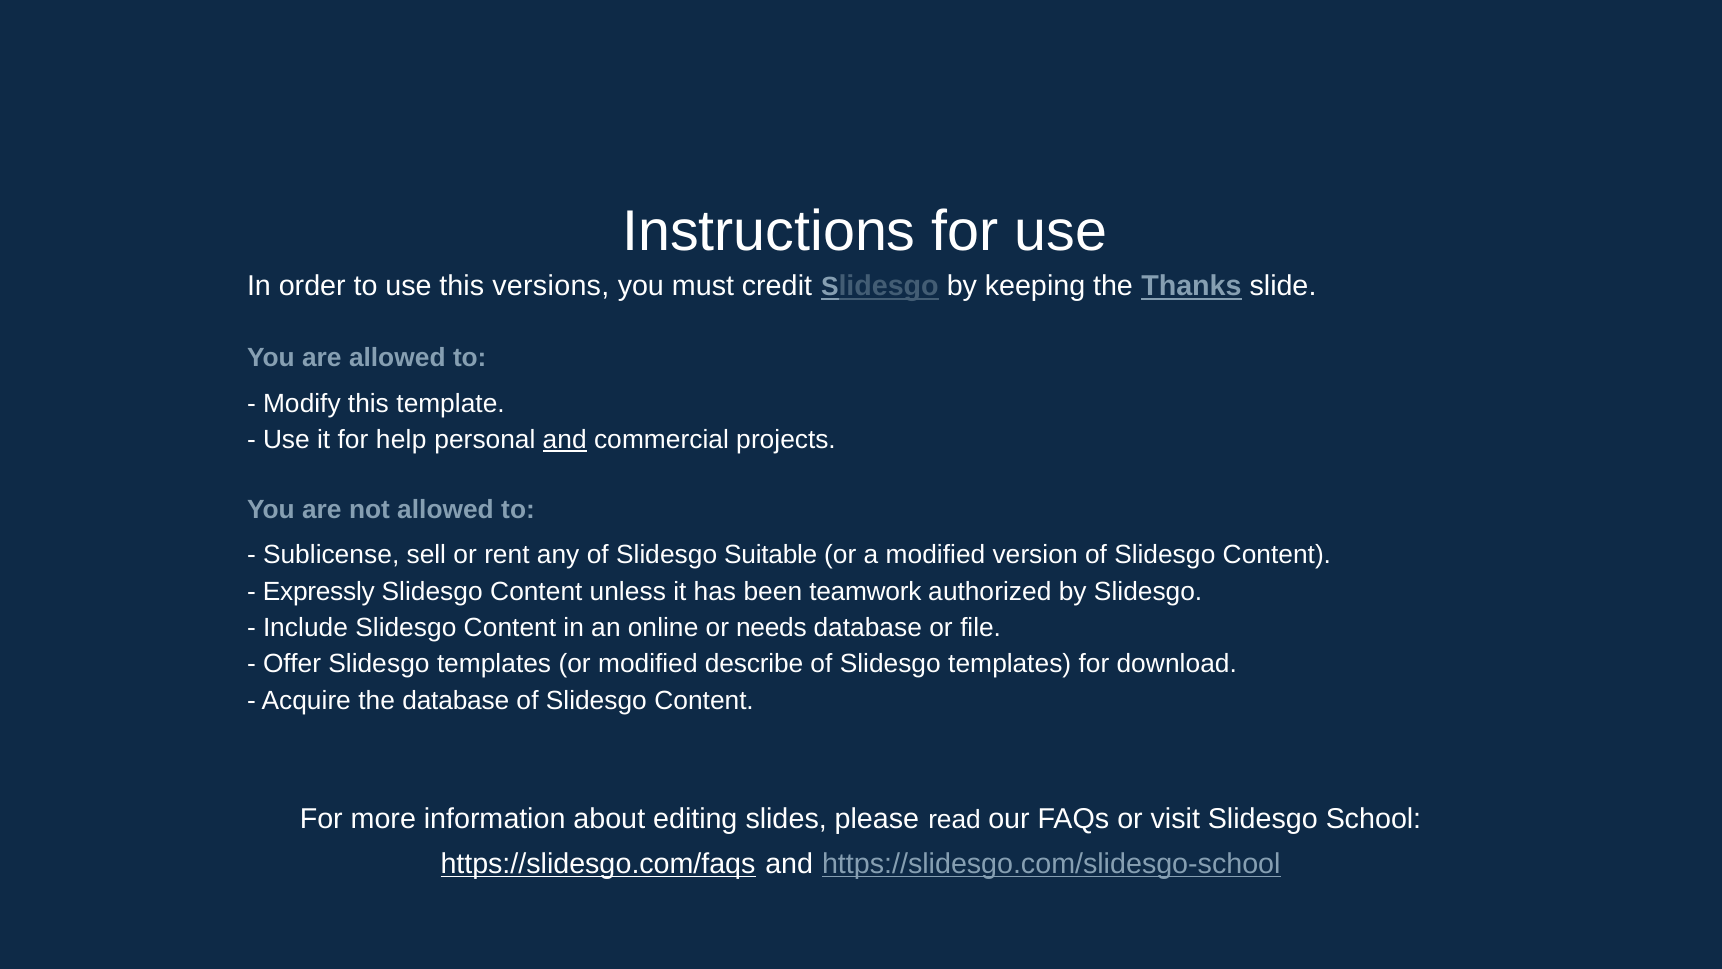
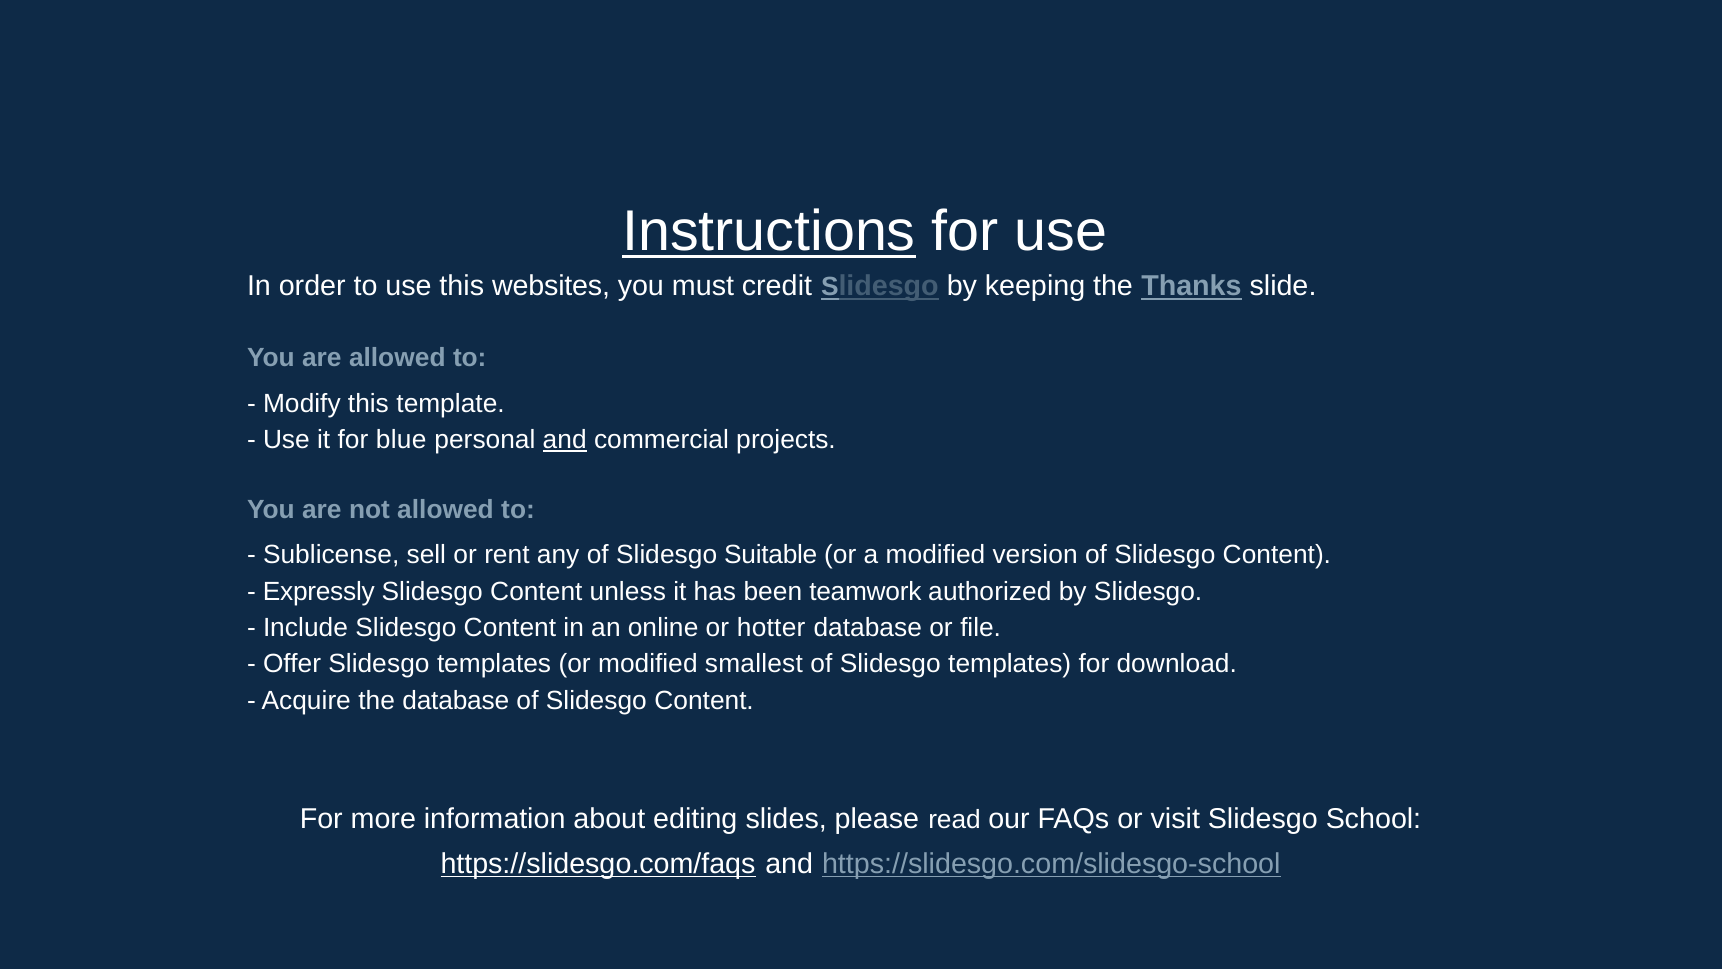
Instructions underline: none -> present (769, 231)
versions: versions -> websites (551, 286)
help: help -> blue (401, 440)
needs: needs -> hotter (771, 628)
describe: describe -> smallest (754, 664)
